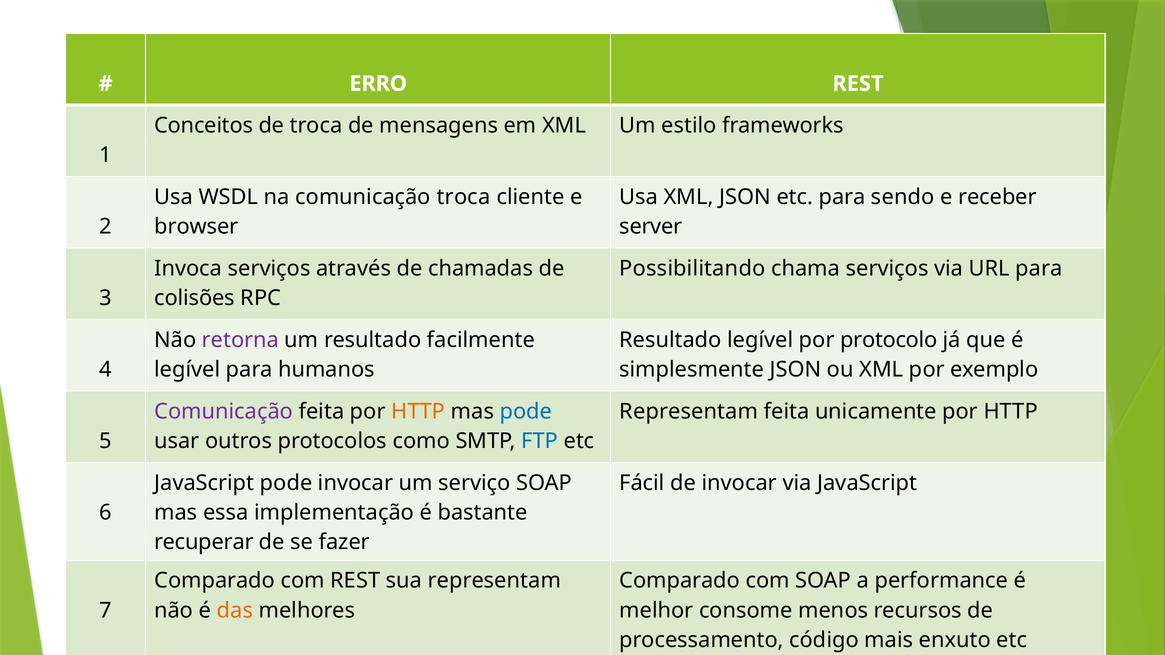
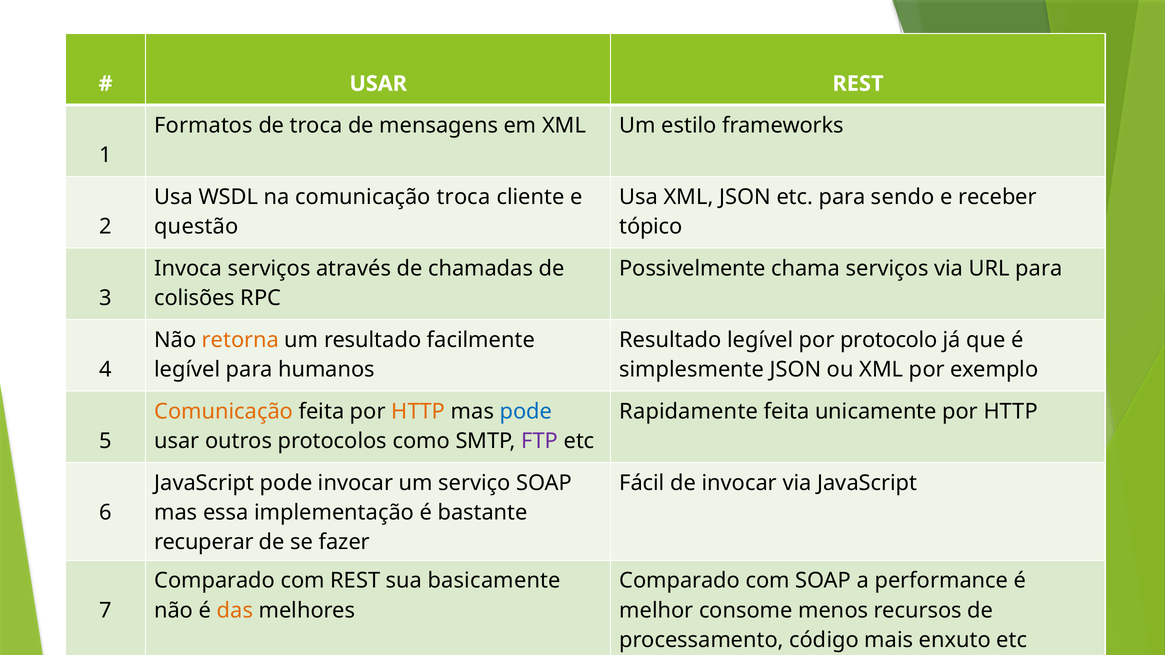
ERRO: ERRO -> USAR (378, 84)
Conceitos: Conceitos -> Formatos (204, 125)
browser: browser -> questão (196, 227)
server: server -> tópico (651, 227)
Possibilitando: Possibilitando -> Possivelmente (693, 269)
retorna colour: purple -> orange (240, 340)
Comunicação colour: purple -> orange (224, 412)
Representam: Representam -> Rapidamente (689, 412)
FTP colour: blue -> purple (540, 441)
sua representam: representam -> basicamente (494, 581)
